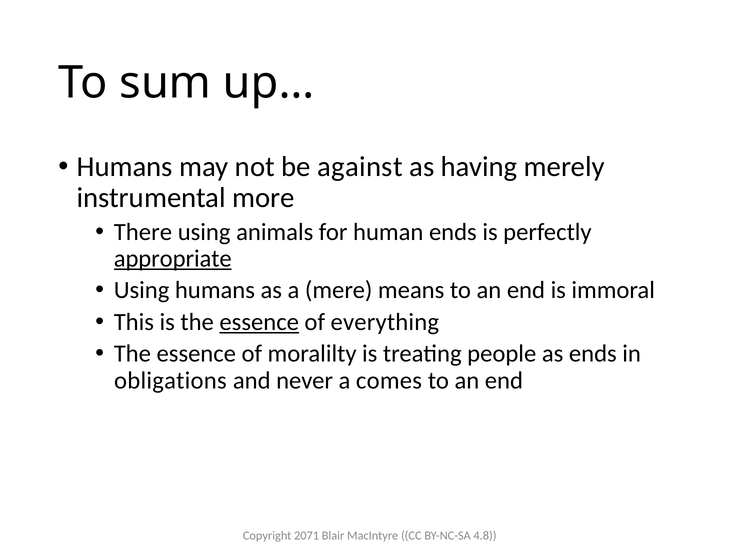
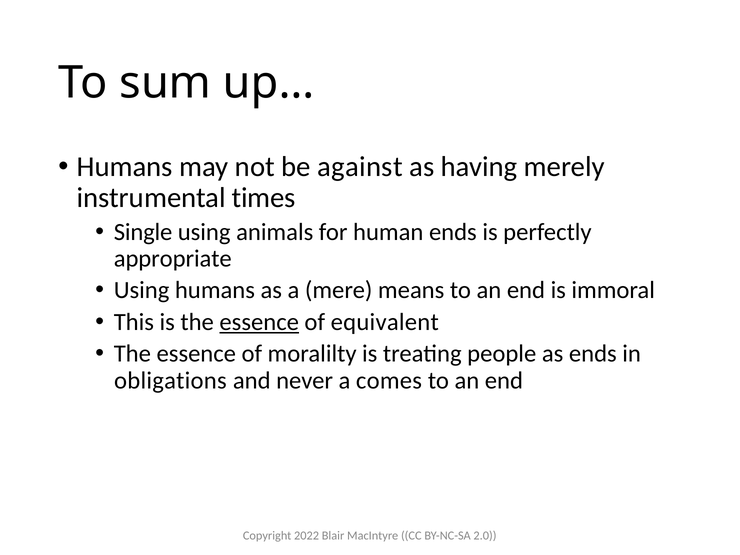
more: more -> times (264, 198)
There: There -> Single (143, 232)
appropriate underline: present -> none (173, 259)
everything: everything -> equivalent (385, 322)
2071: 2071 -> 2022 (307, 535)
4.8: 4.8 -> 2.0 (485, 535)
